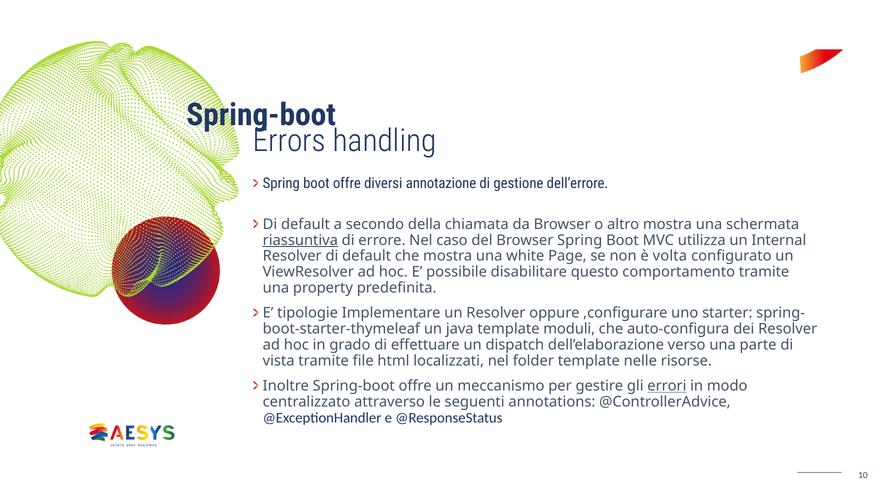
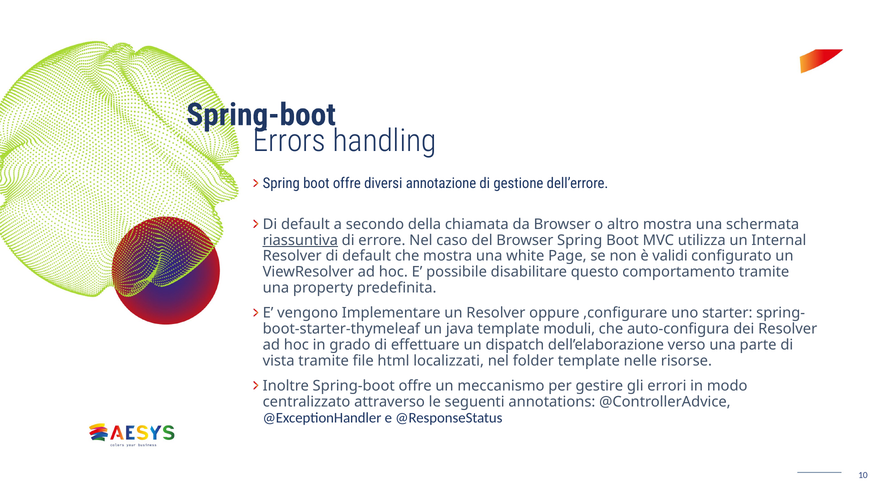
volta: volta -> validi (670, 256)
tipologie: tipologie -> vengono (308, 313)
errori underline: present -> none (667, 386)
